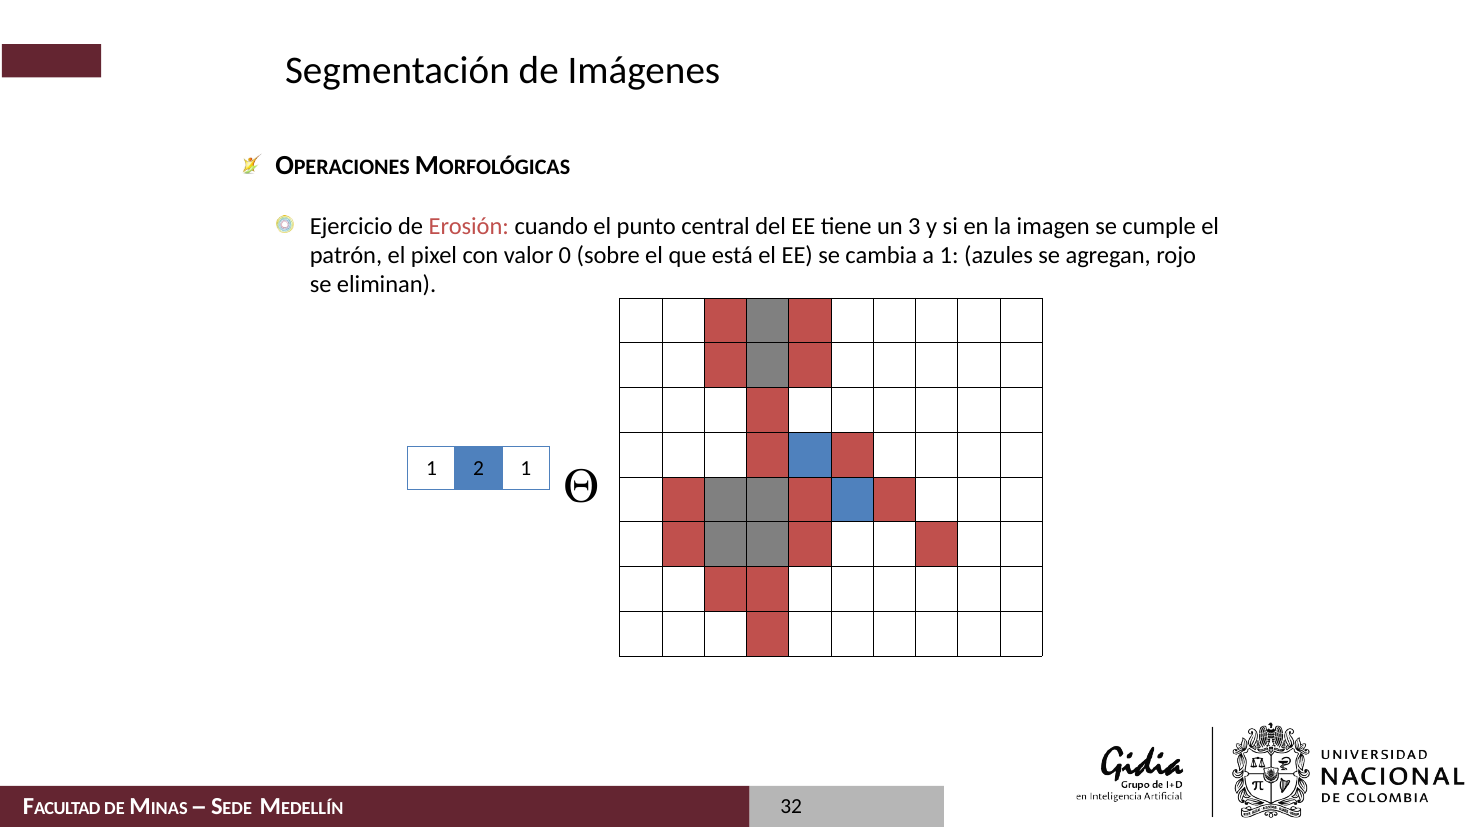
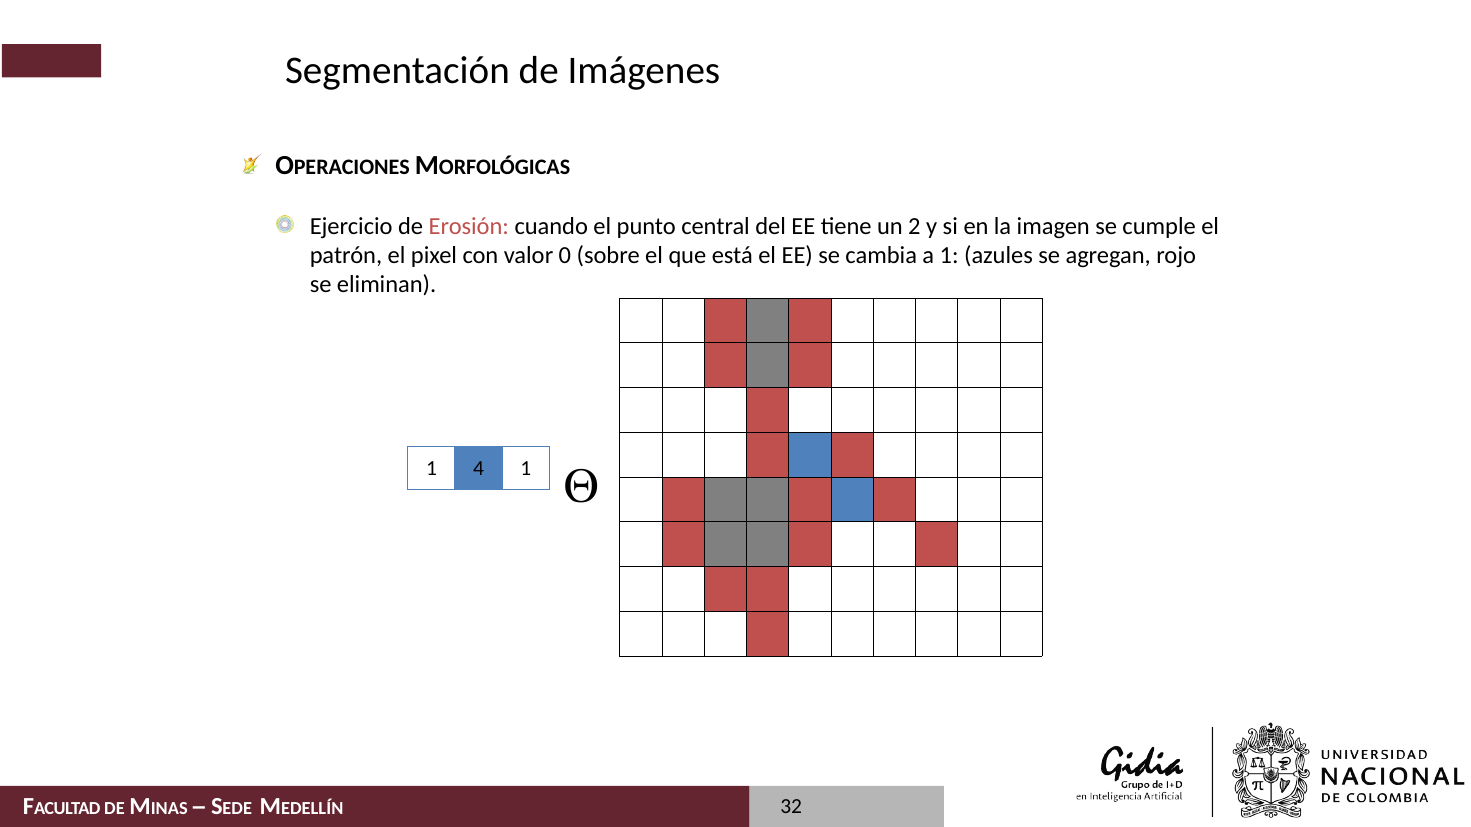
3: 3 -> 2 (914, 226)
2: 2 -> 4 (479, 468)
